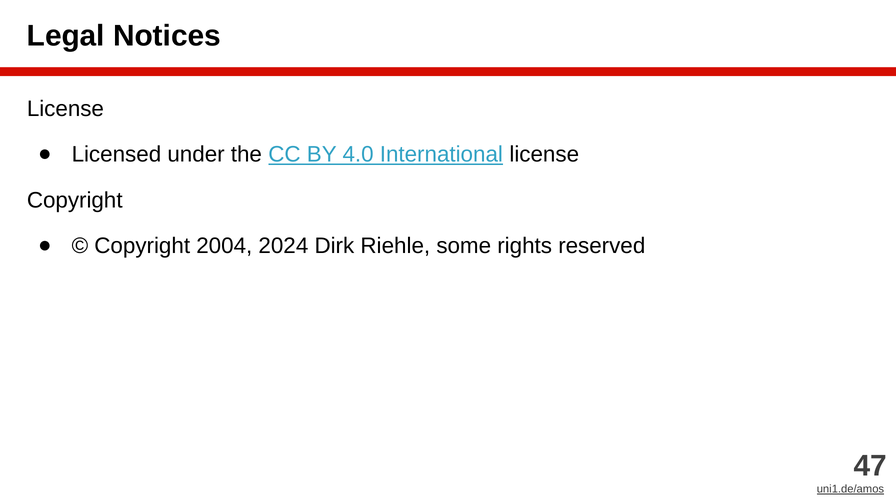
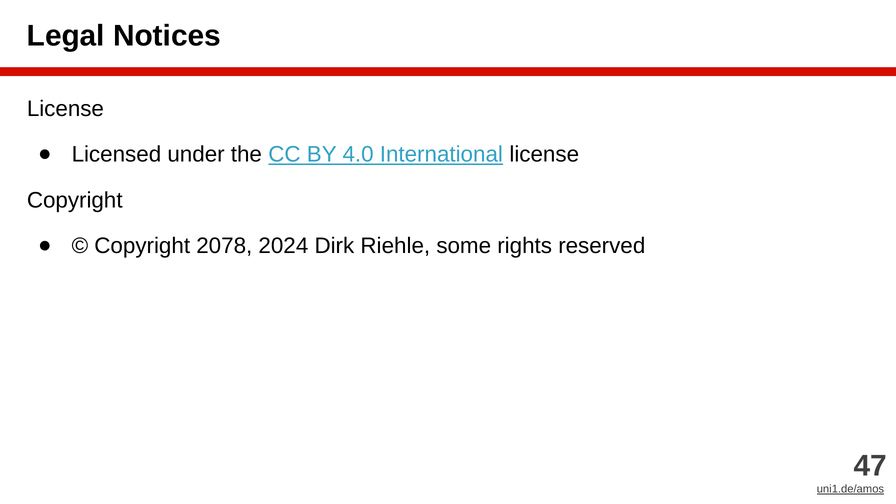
2004: 2004 -> 2078 (224, 246)
